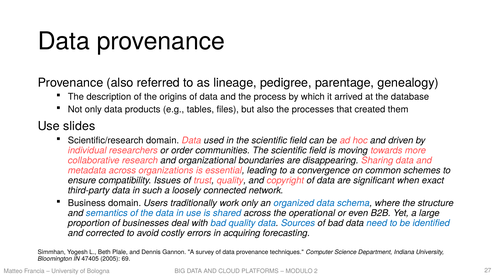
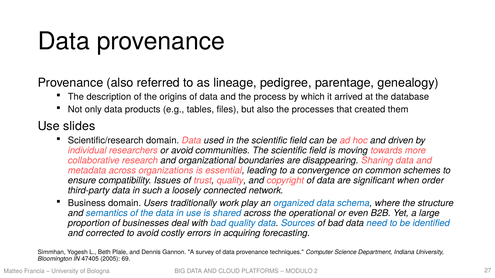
or order: order -> avoid (182, 151)
exact: exact -> order (433, 181)
work only: only -> play (250, 203)
